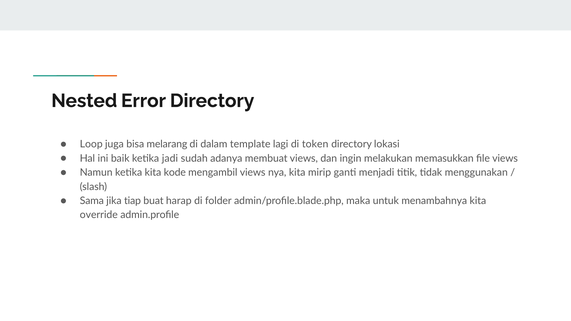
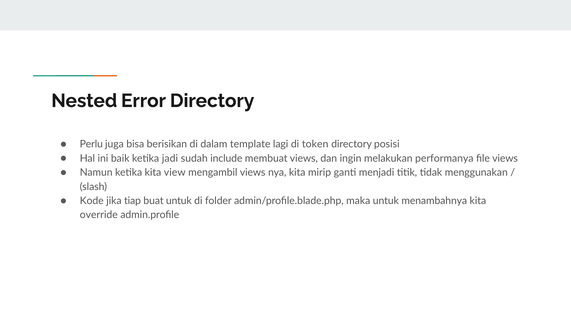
Loop: Loop -> Perlu (91, 144)
melarang: melarang -> berisikan (167, 144)
lokasi: lokasi -> posisi (387, 144)
adanya: adanya -> include (226, 158)
memasukkan: memasukkan -> performanya (444, 158)
kode: kode -> view (175, 173)
Sama: Sama -> Kode (92, 201)
buat harap: harap -> untuk (179, 201)
